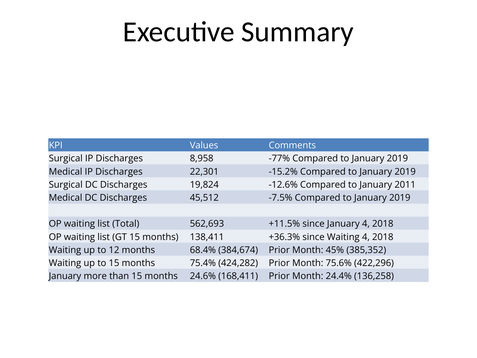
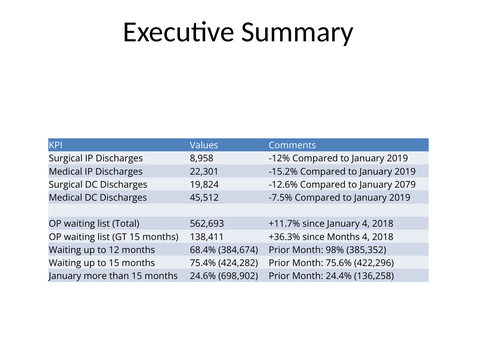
-77%: -77% -> -12% (279, 158)
2011: 2011 -> 2079 (405, 185)
+11.5%: +11.5% -> +11.7% (284, 224)
since Waiting: Waiting -> Months (343, 237)
45%: 45% -> 98% (335, 250)
168,411: 168,411 -> 698,902 (238, 276)
